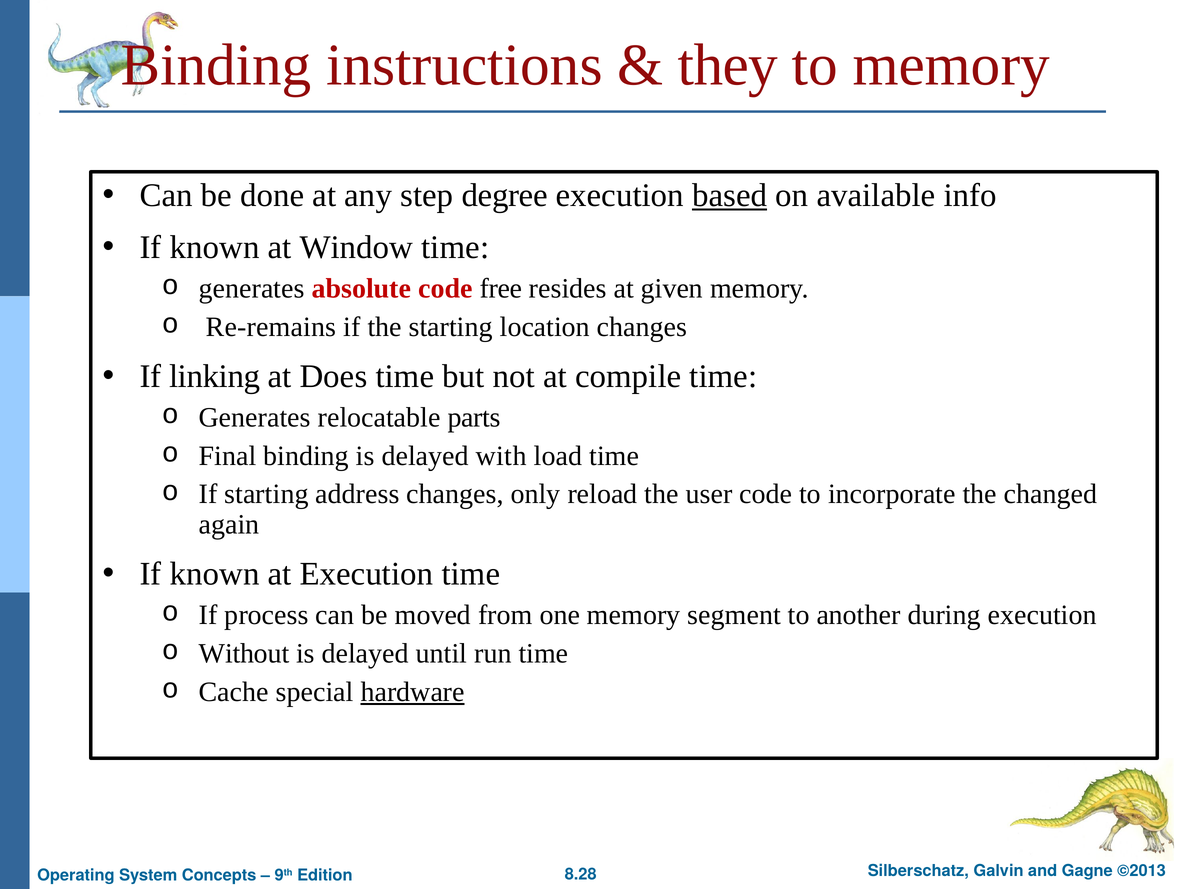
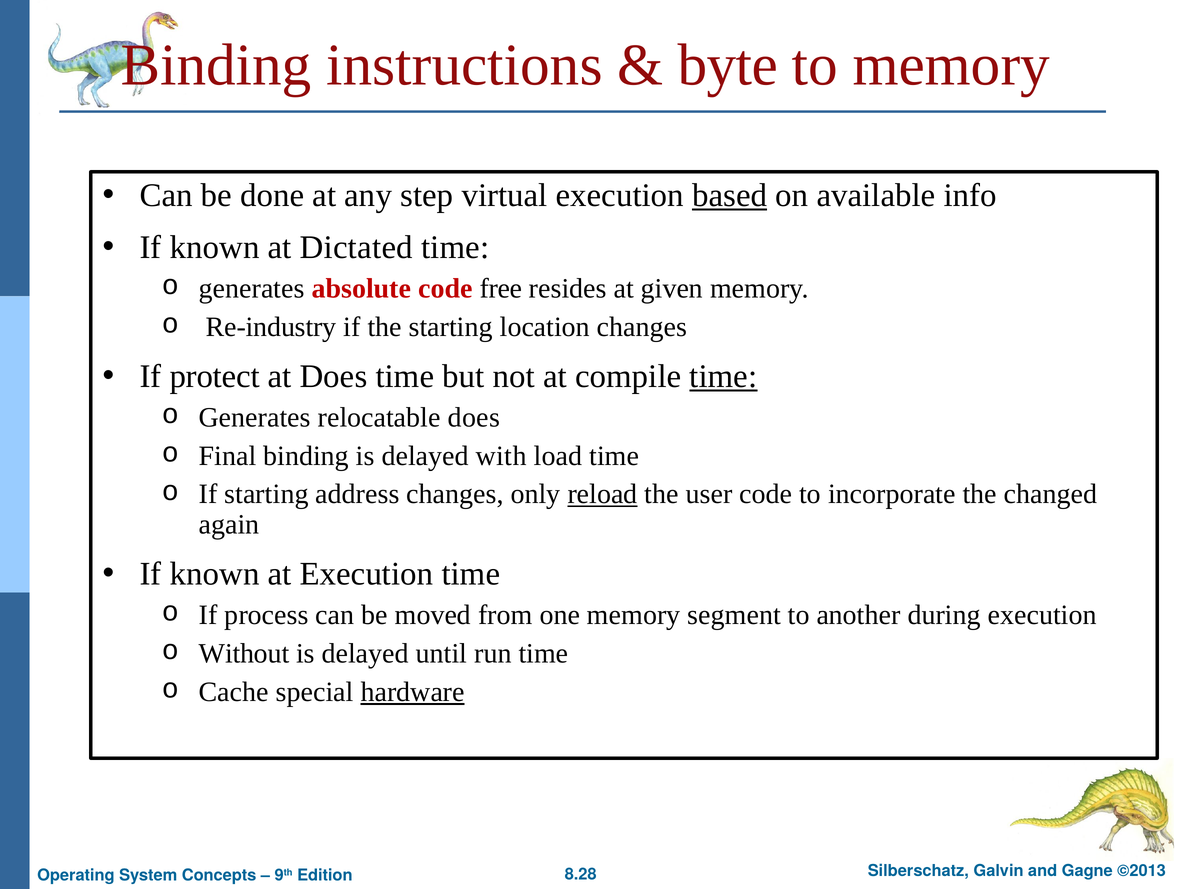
they: they -> byte (728, 65)
degree: degree -> virtual (505, 195)
Window: Window -> Dictated (356, 247)
Re-remains: Re-remains -> Re-industry (271, 327)
linking: linking -> protect (215, 376)
time underline: none -> present (723, 376)
relocatable parts: parts -> does (474, 417)
reload underline: none -> present (602, 494)
